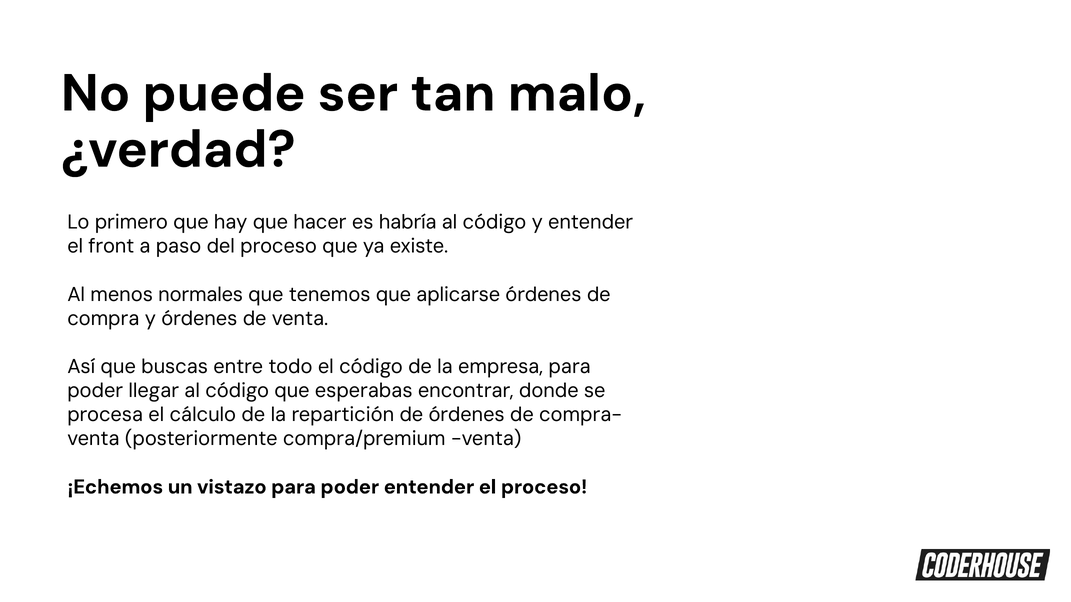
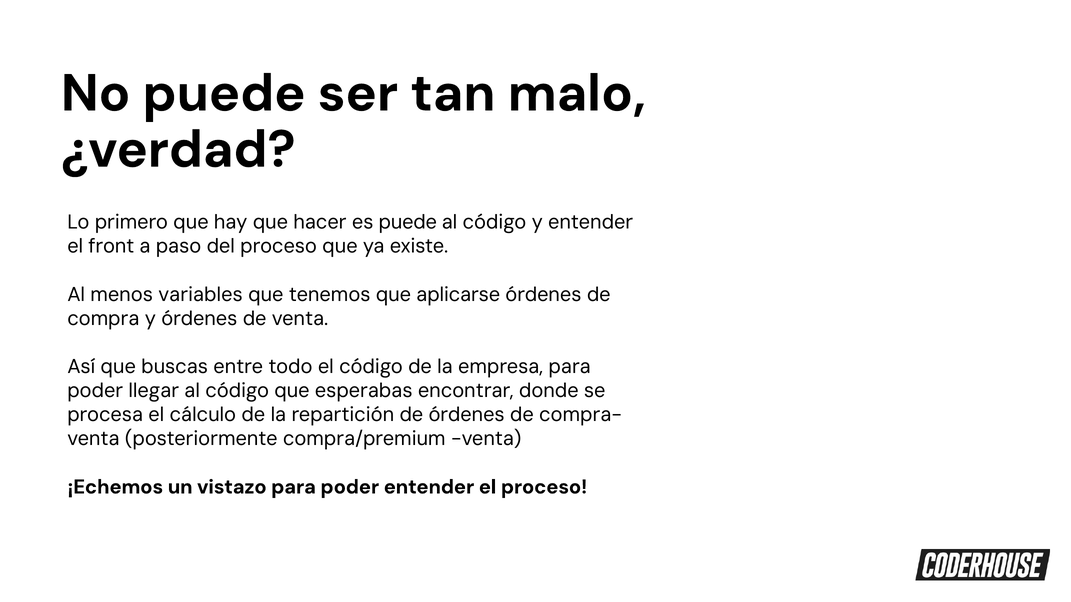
es habría: habría -> puede (408, 222)
normales: normales -> variables (201, 295)
